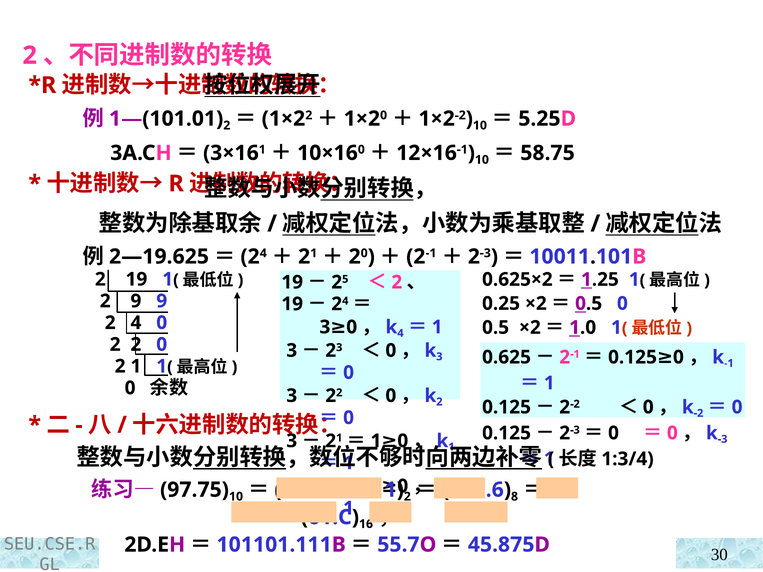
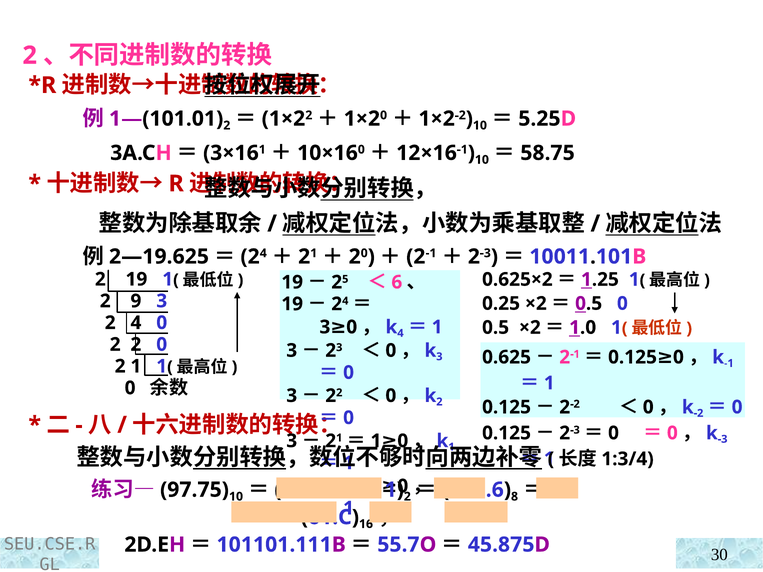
2: 2 -> 6 (397, 282)
9 9: 9 -> 3 (162, 301)
